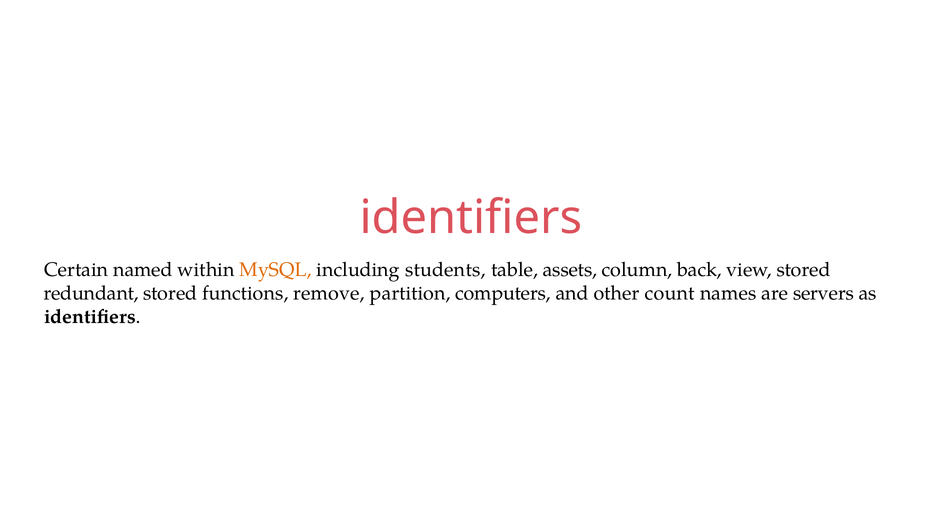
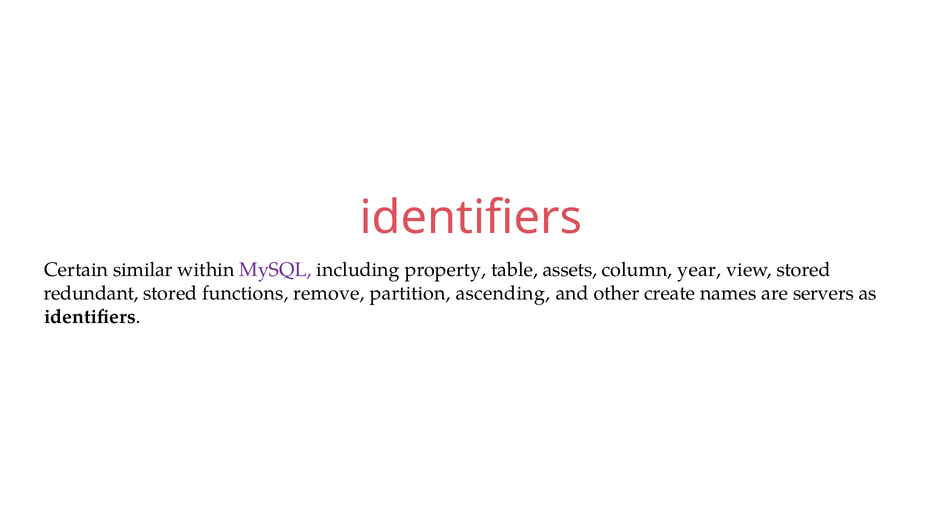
named: named -> similar (143, 270)
MySQL colour: orange -> purple (276, 270)
students: students -> property (445, 270)
back: back -> year (699, 270)
computers: computers -> ascending (503, 293)
count: count -> create (670, 293)
